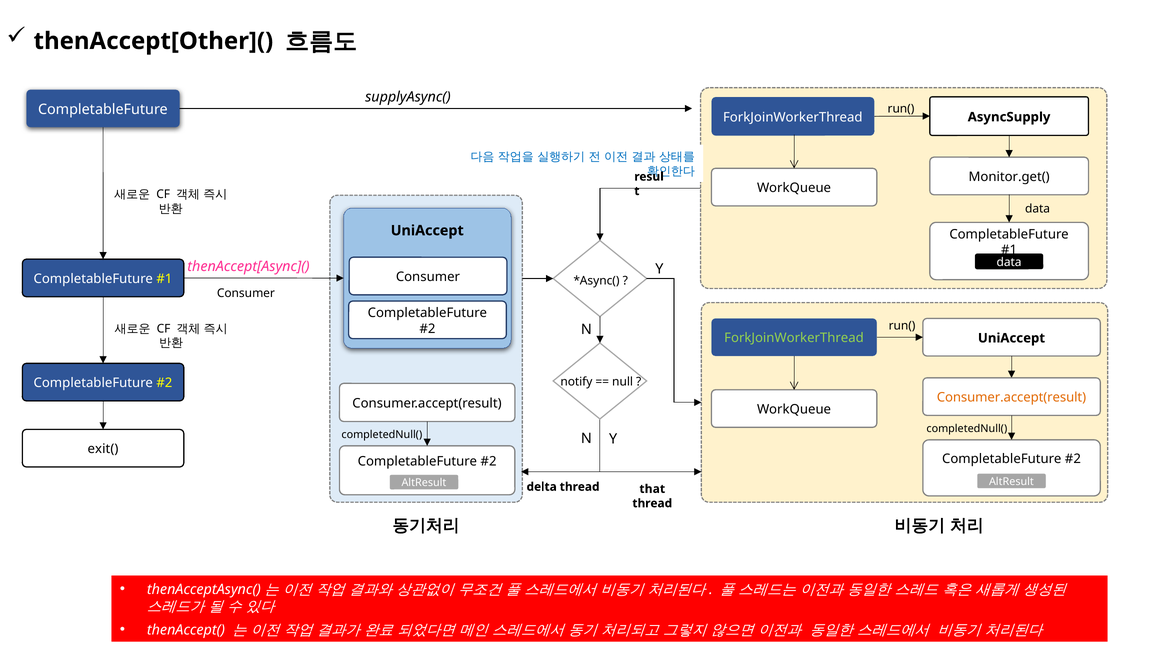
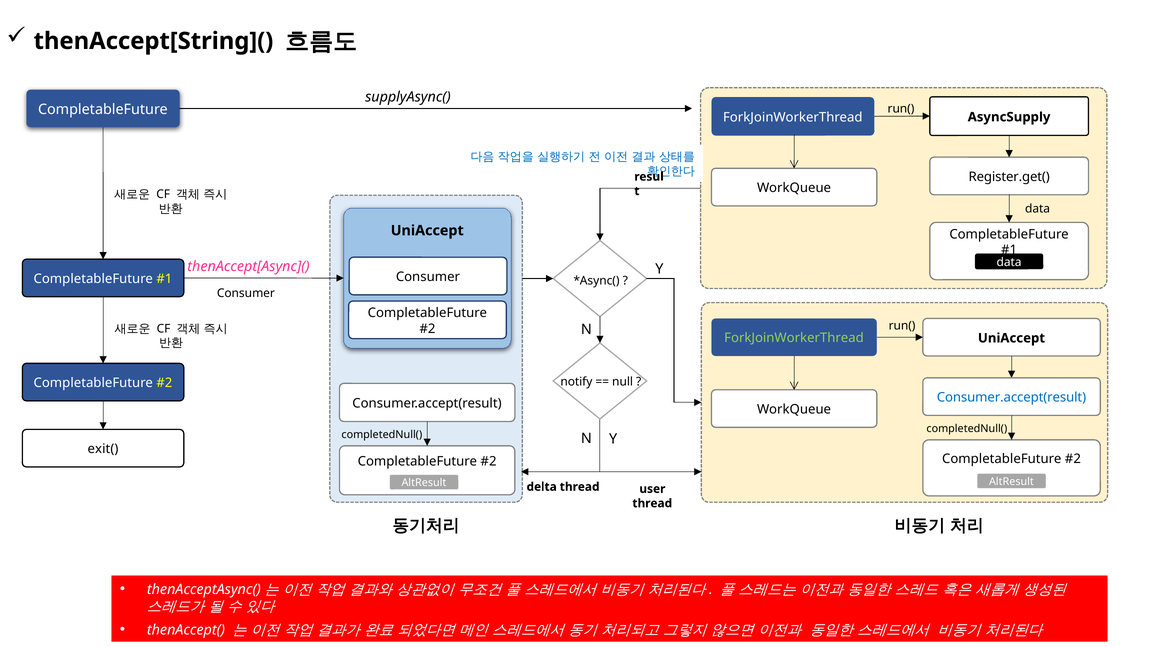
thenAccept[Other](: thenAccept[Other]( -> thenAccept[String]( (153, 41)
Monitor.get(: Monitor.get( -> Register.get( (1009, 177)
Consumer.accept(result colour: orange -> blue (1011, 397)
that: that -> user (652, 489)
